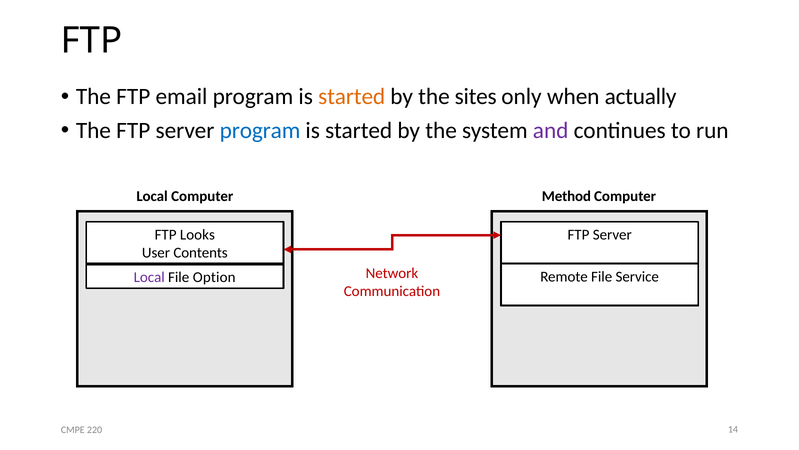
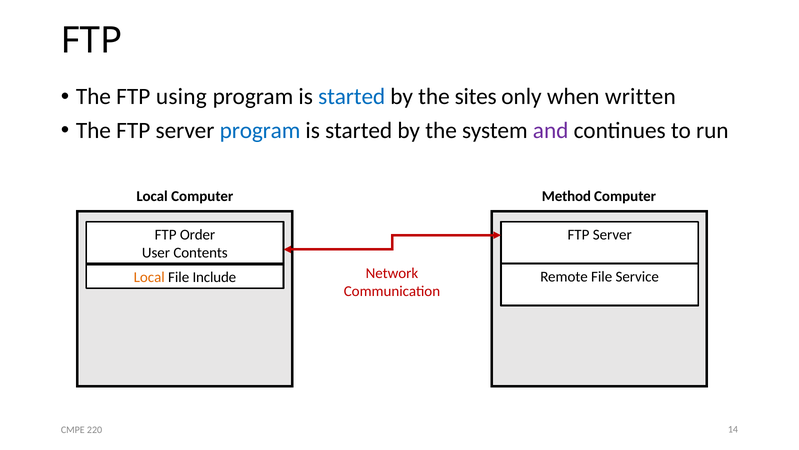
email: email -> using (181, 97)
started colour: orange -> blue (352, 97)
actually: actually -> written (640, 97)
Looks: Looks -> Order (198, 234)
Local colour: purple -> orange (149, 277)
Option: Option -> Include (214, 277)
